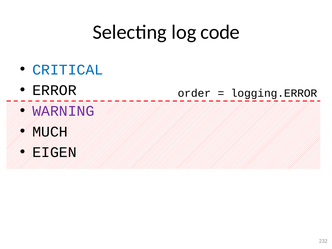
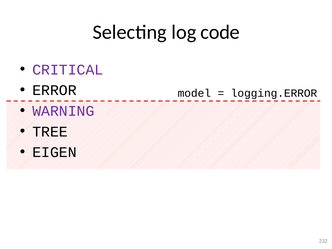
CRITICAL colour: blue -> purple (68, 70)
order: order -> model (194, 93)
MUCH: MUCH -> TREE (50, 132)
